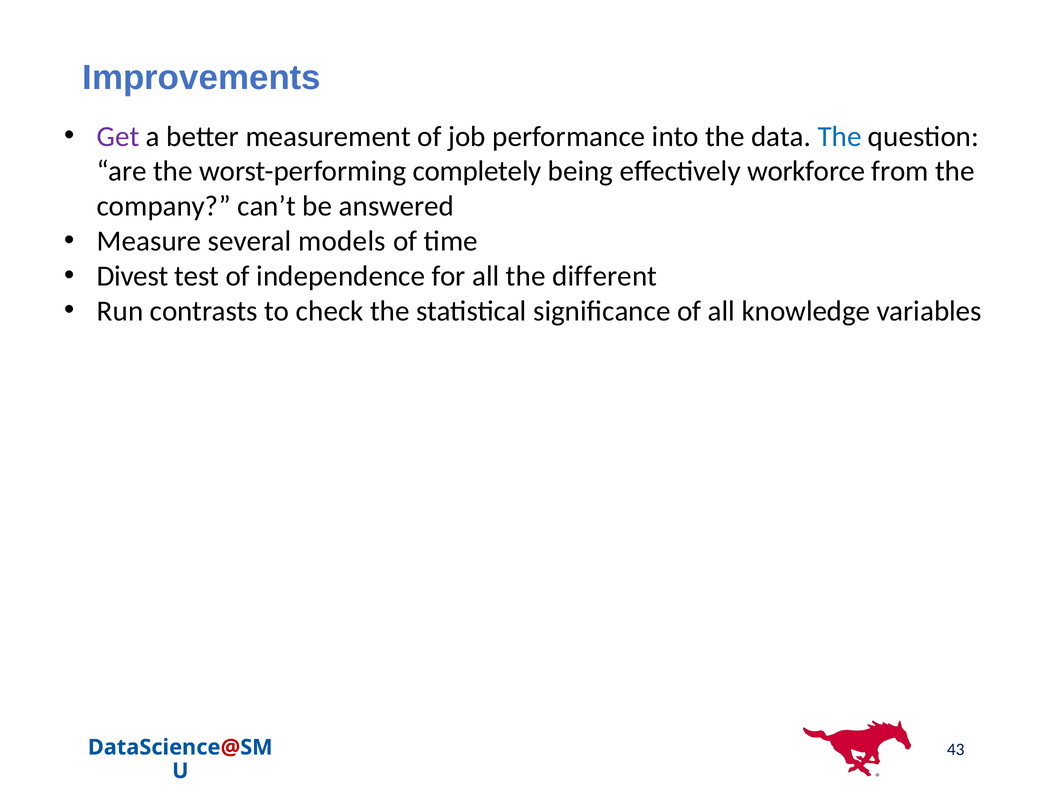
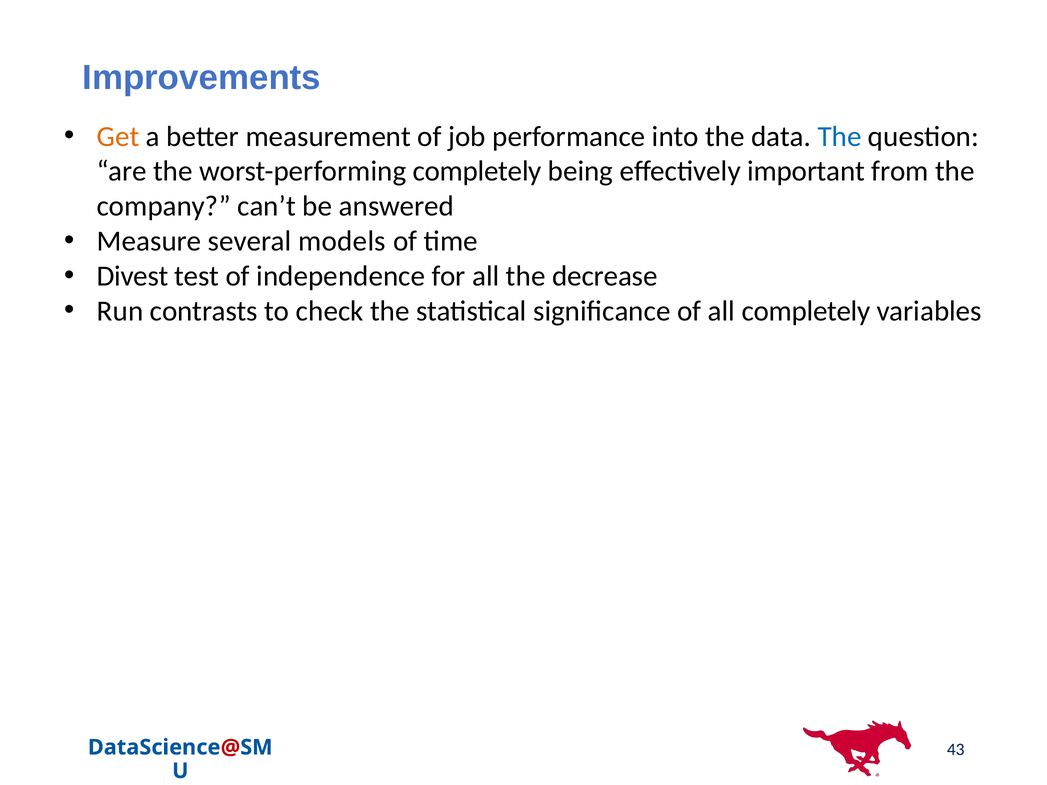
Get colour: purple -> orange (118, 136)
workforce: workforce -> important (806, 171)
different: different -> decrease (605, 276)
all knowledge: knowledge -> completely (806, 311)
